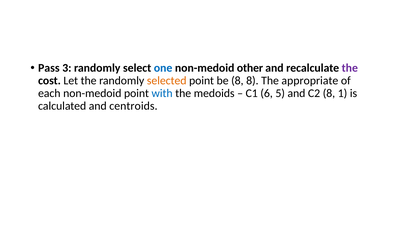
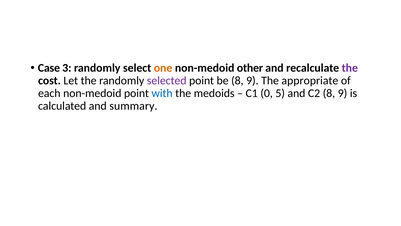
Pass: Pass -> Case (49, 68)
one colour: blue -> orange (163, 68)
selected colour: orange -> purple (167, 80)
be 8 8: 8 -> 9 (252, 80)
6: 6 -> 0 (267, 93)
C2 8 1: 1 -> 9 (343, 93)
centroids: centroids -> summary (133, 106)
